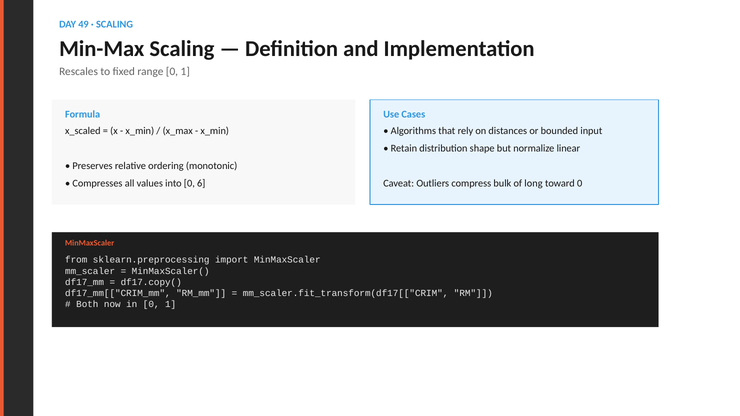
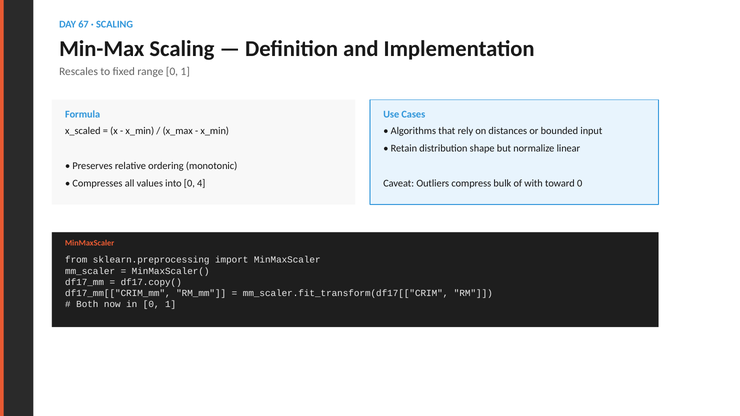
49: 49 -> 67 (83, 24)
6: 6 -> 4 (201, 183)
long: long -> with (534, 183)
